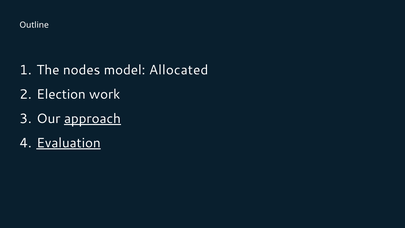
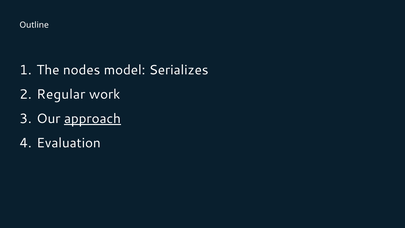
Allocated: Allocated -> Serializes (179, 70)
Election: Election -> Regular (61, 94)
Evaluation underline: present -> none (69, 143)
